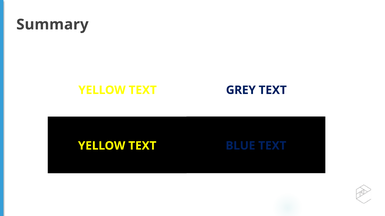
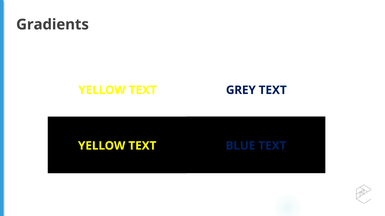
Summary: Summary -> Gradients (53, 25)
